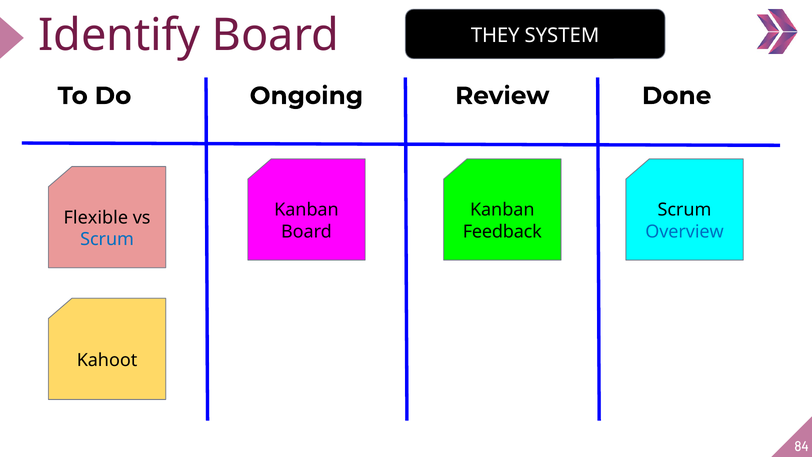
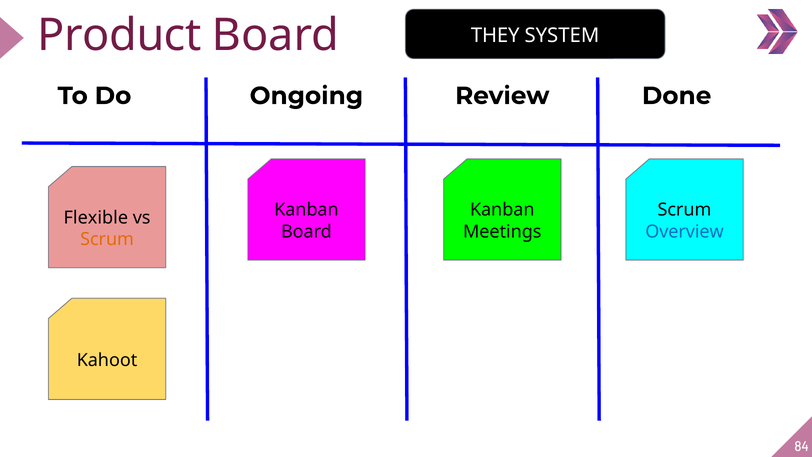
Identify: Identify -> Product (119, 35)
Feedback: Feedback -> Meetings (502, 232)
Scrum colour: blue -> orange (107, 239)
